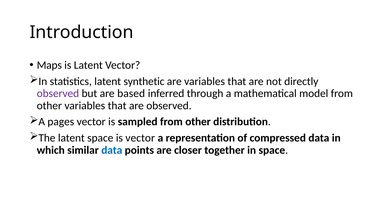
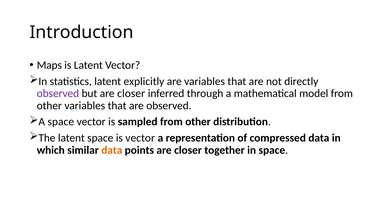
synthetic: synthetic -> explicitly (144, 82)
but are based: based -> closer (131, 94)
A pages: pages -> space (61, 122)
data colour: blue -> orange (112, 151)
